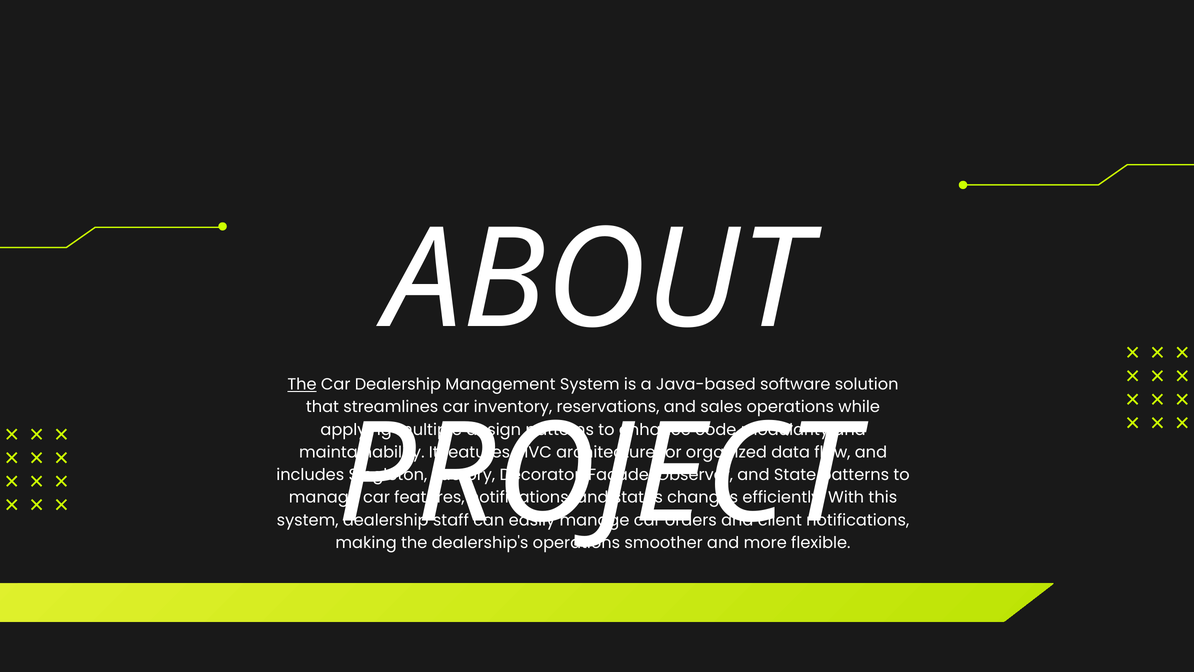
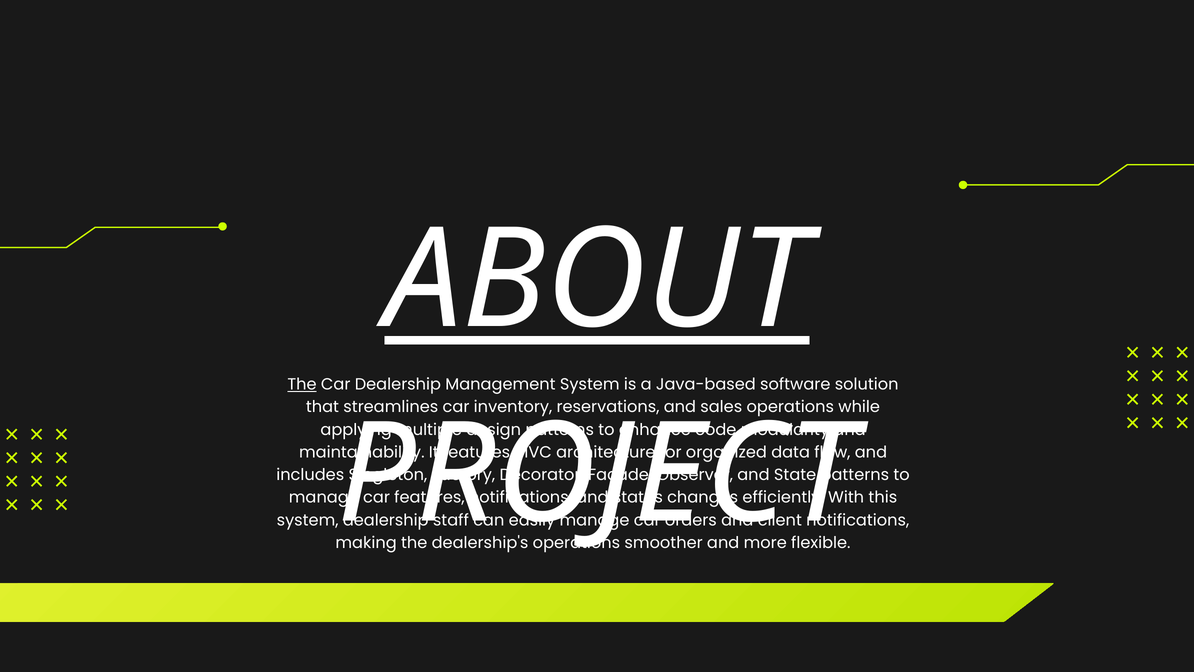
ABOUT underline: none -> present (597, 280)
